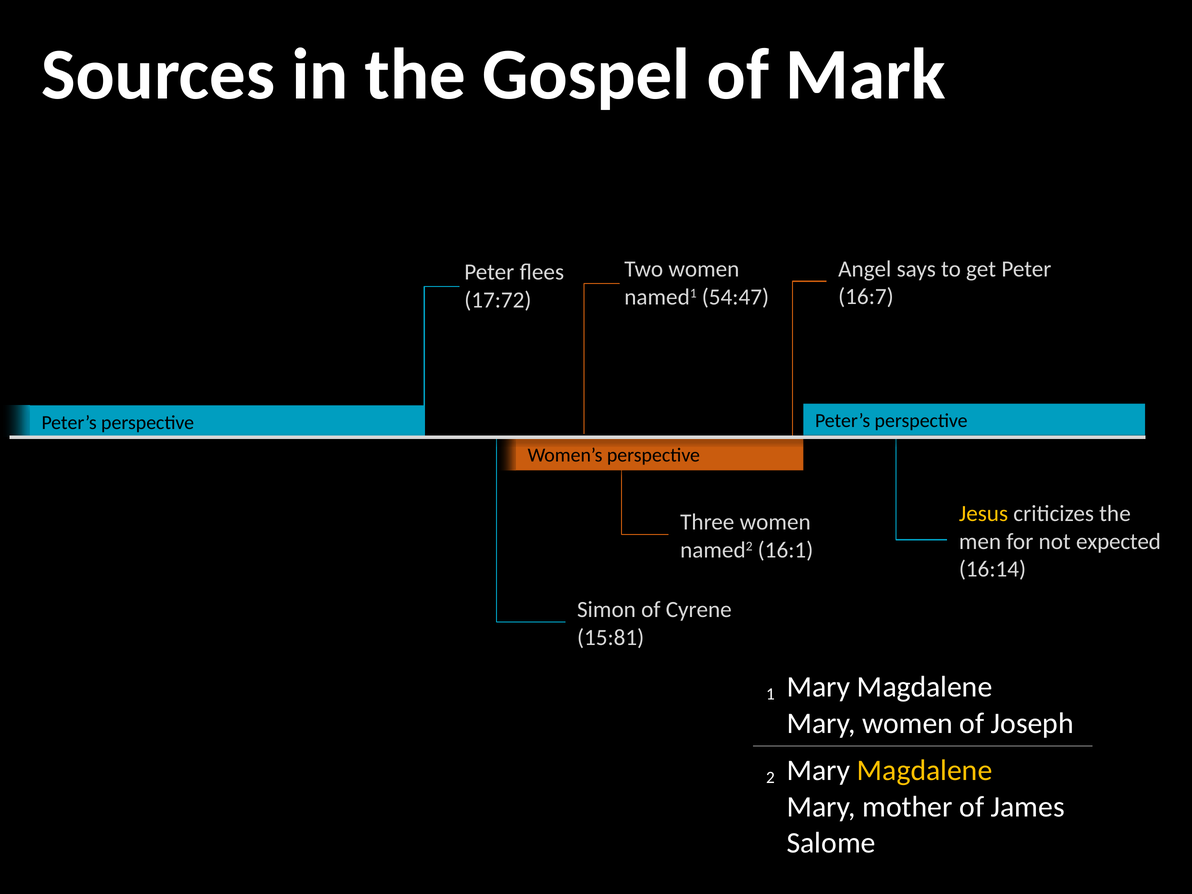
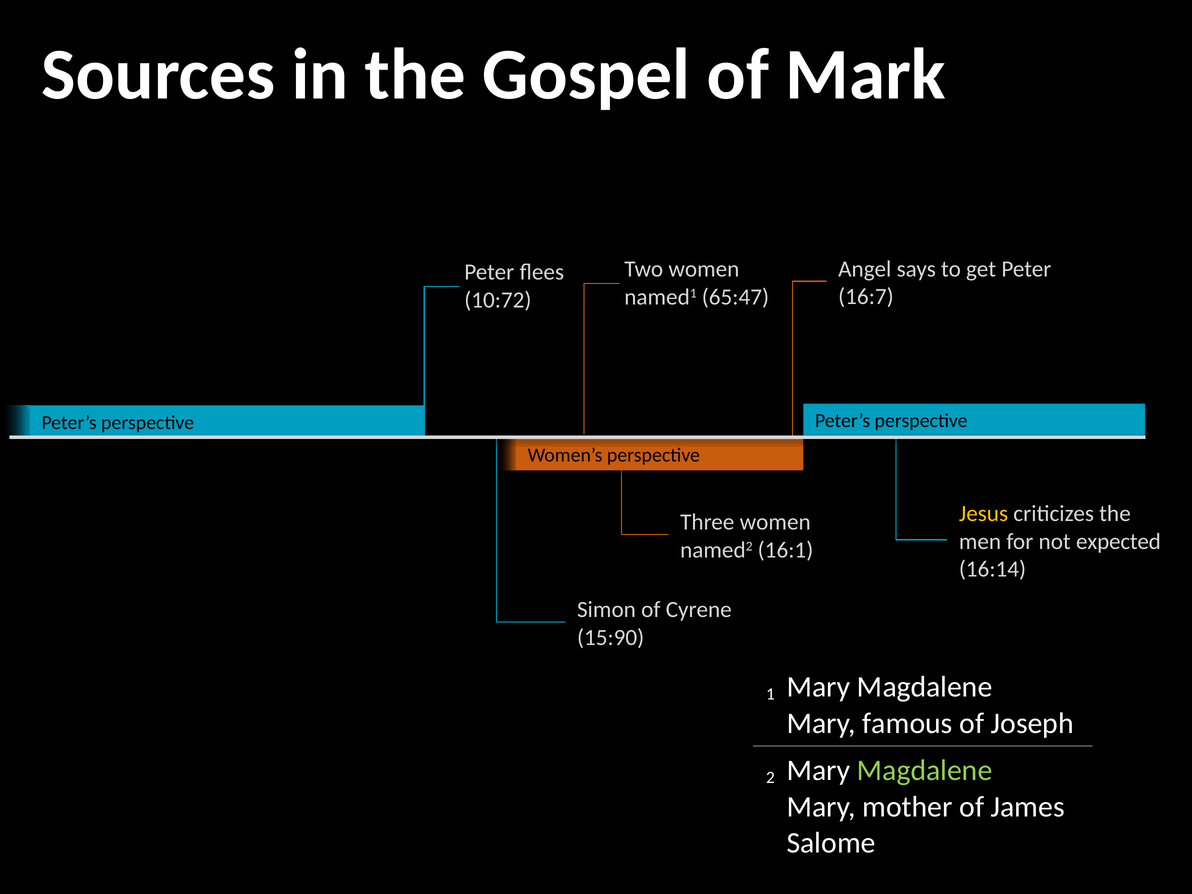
54:47: 54:47 -> 65:47 (735, 297)
17:72: 17:72 -> 10:72 (498, 300)
15:81: 15:81 -> 15:90 (611, 638)
Mary women: women -> famous (907, 723)
Magdalene colour: yellow -> light green (925, 770)
